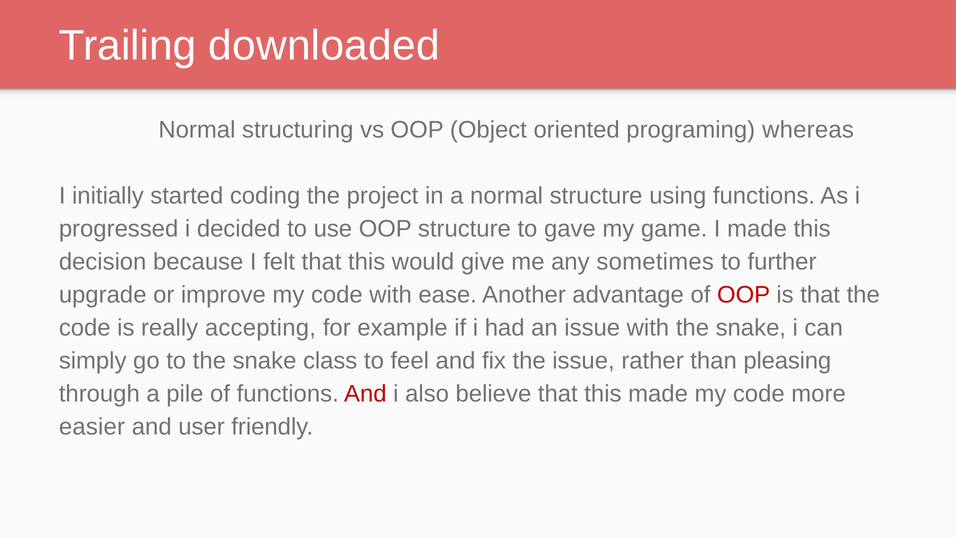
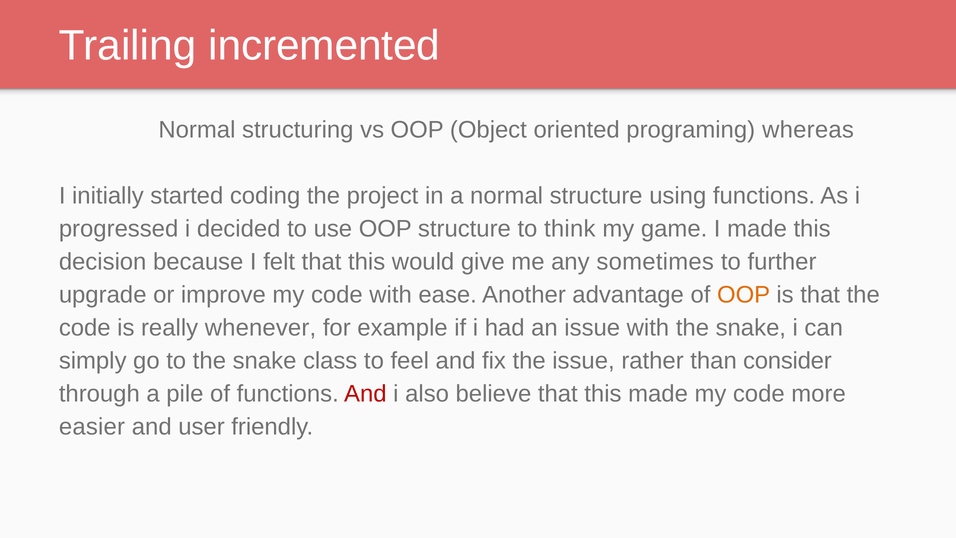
downloaded: downloaded -> incremented (324, 46)
gave: gave -> think (570, 229)
OOP colour: red -> orange (744, 295)
accepting: accepting -> whenever (260, 328)
pleasing: pleasing -> consider (787, 361)
